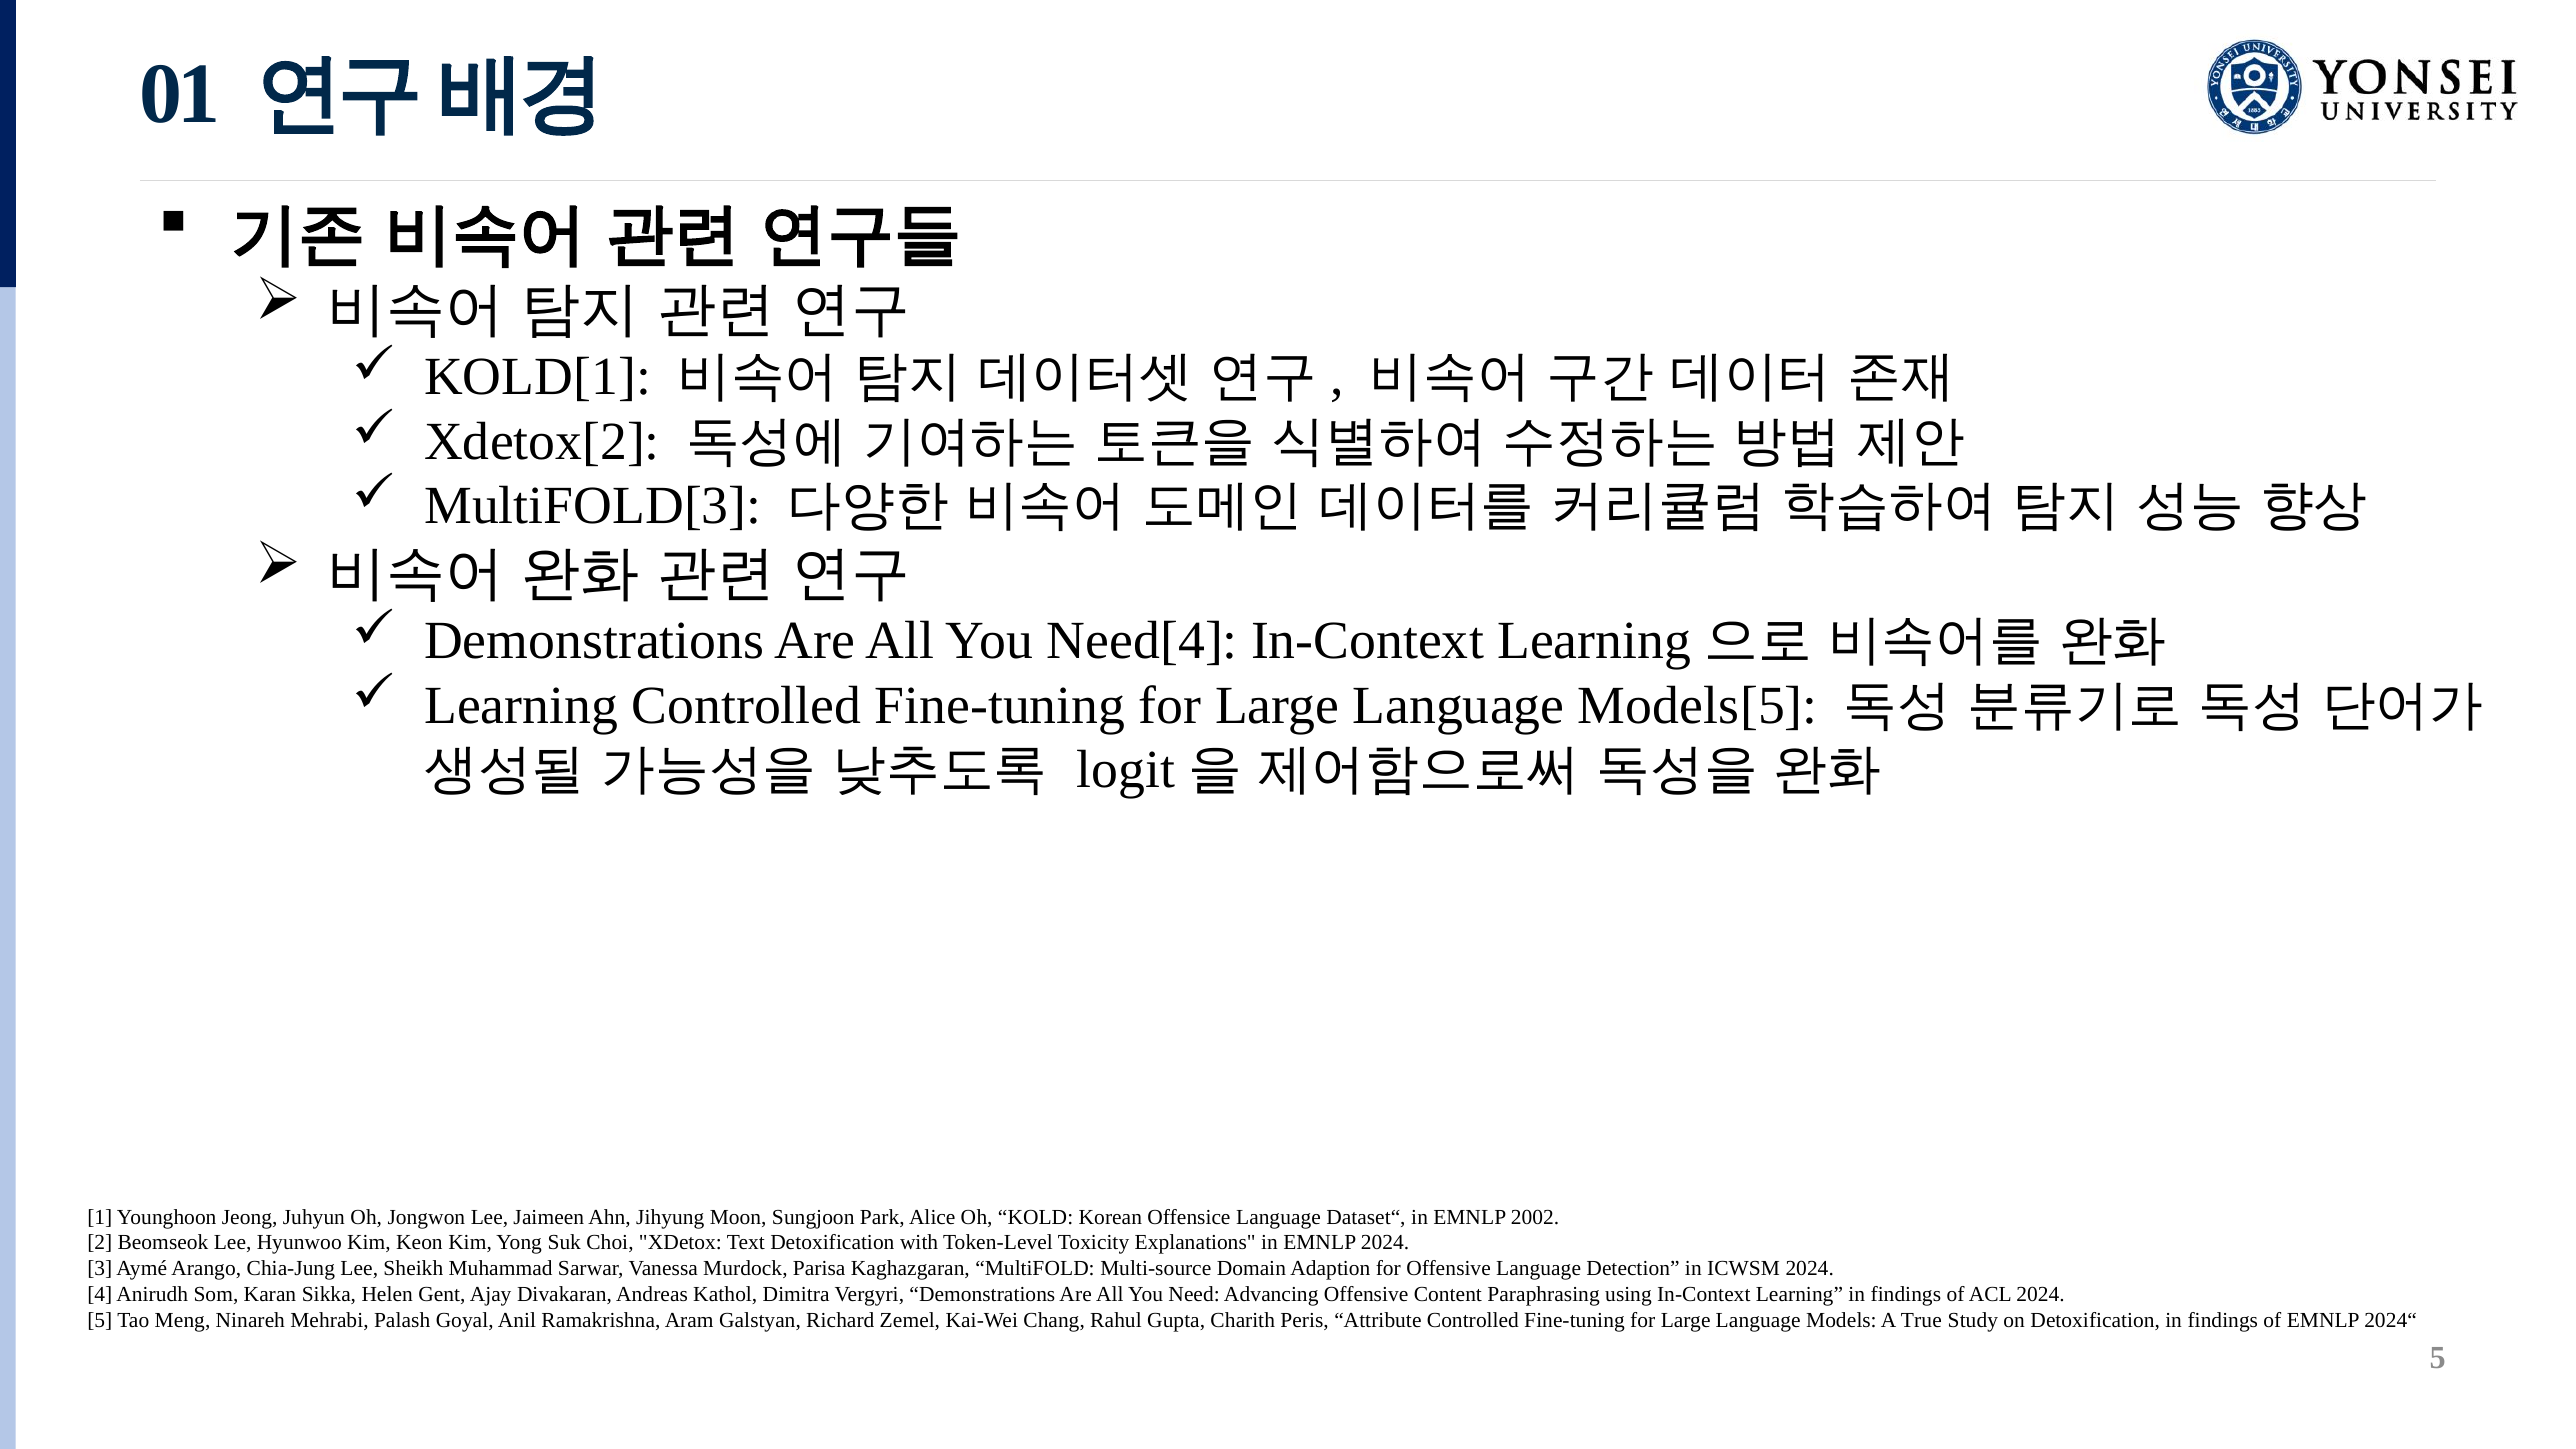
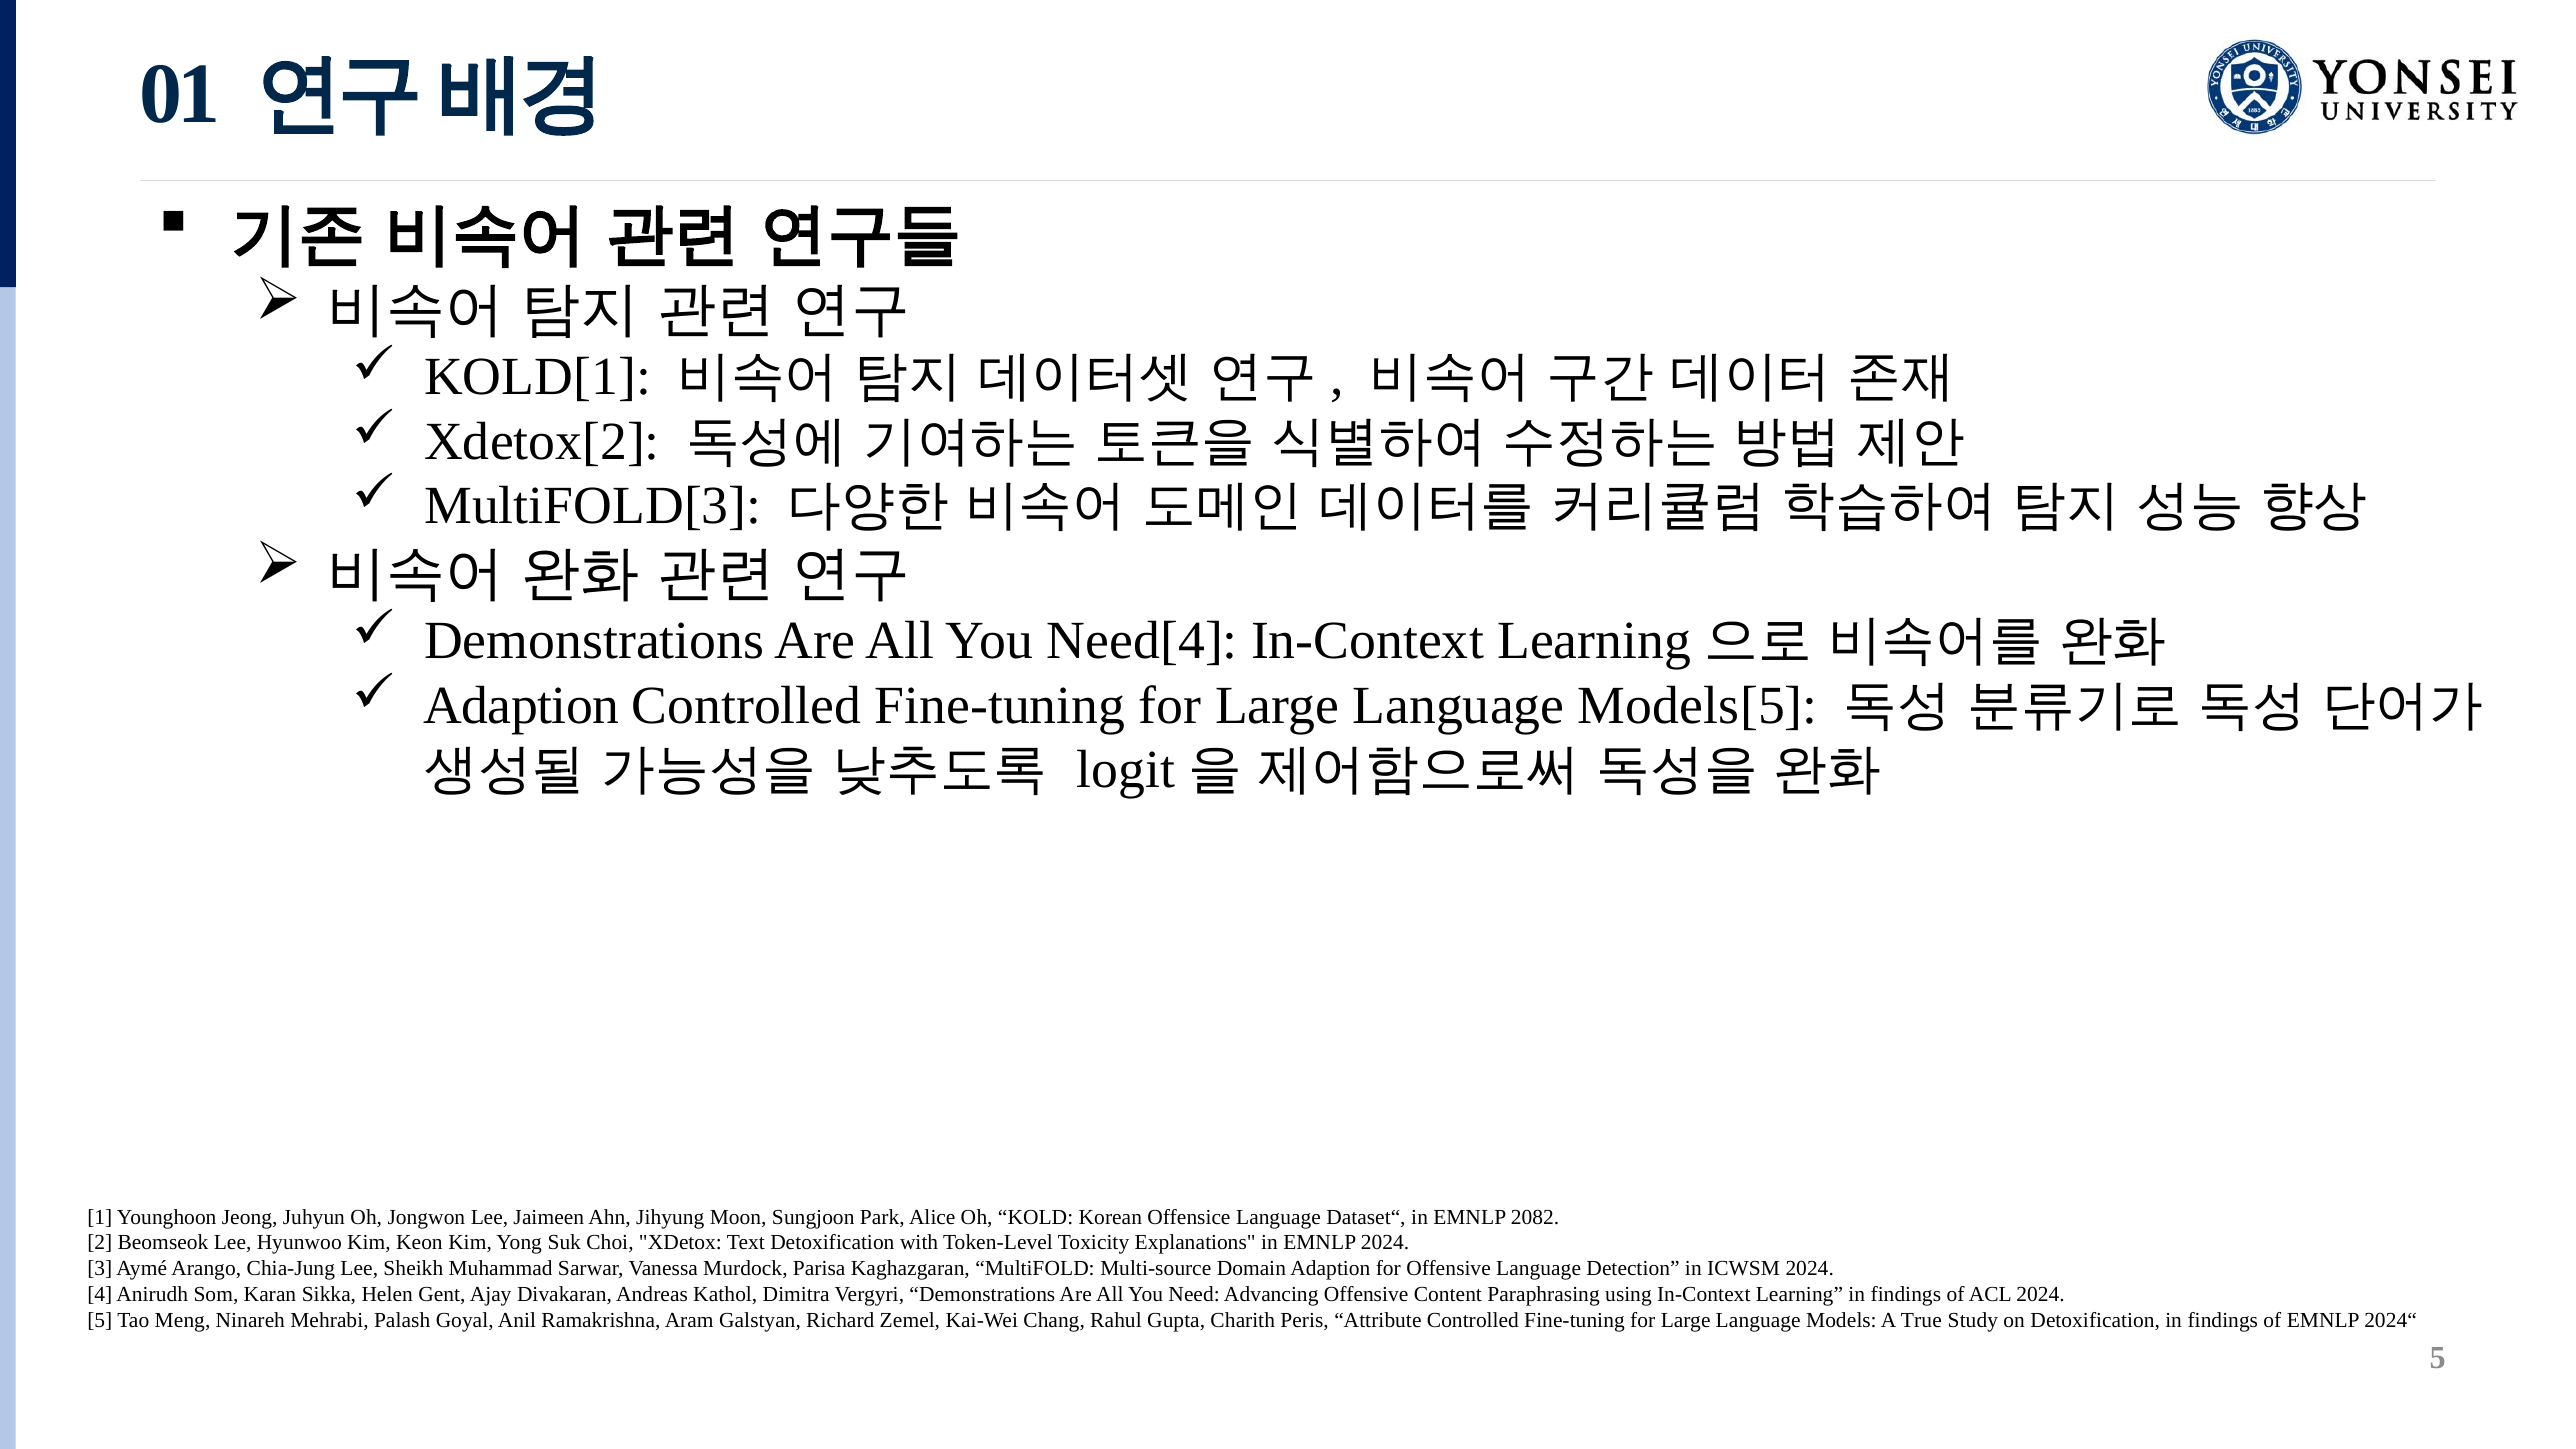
Learning: Learning -> Adaption (521, 706)
2002: 2002 -> 2082 (1535, 1217)
